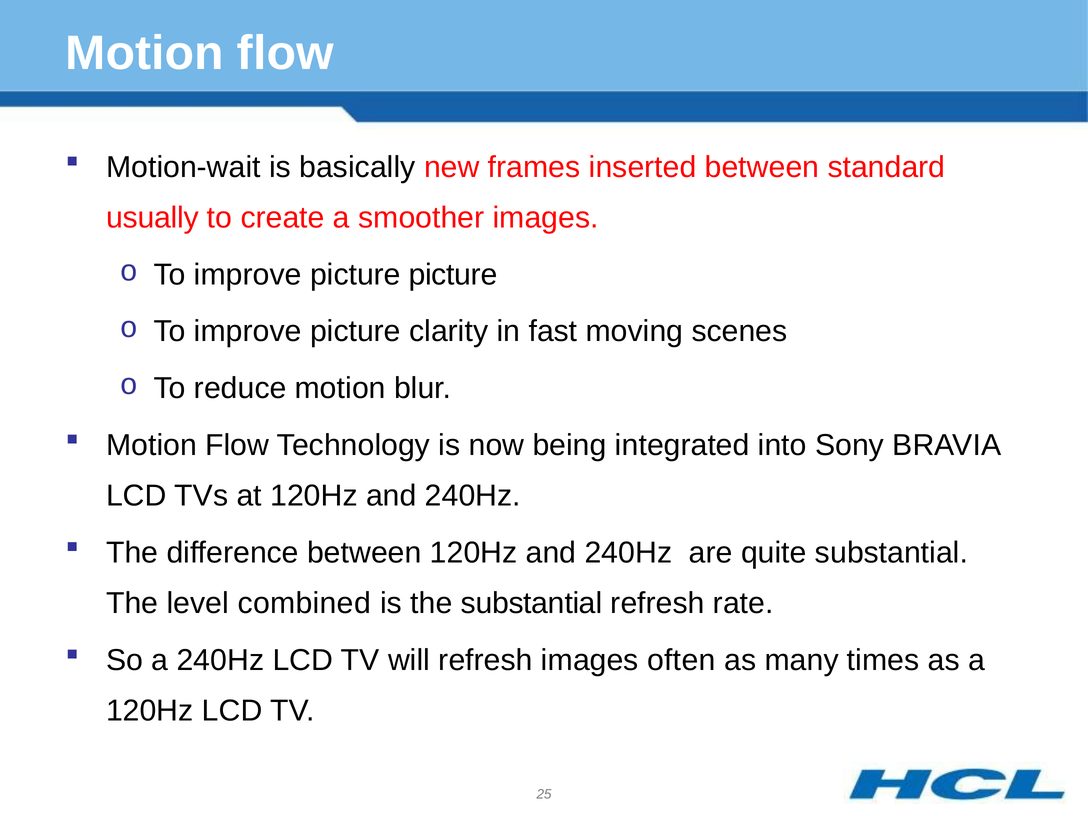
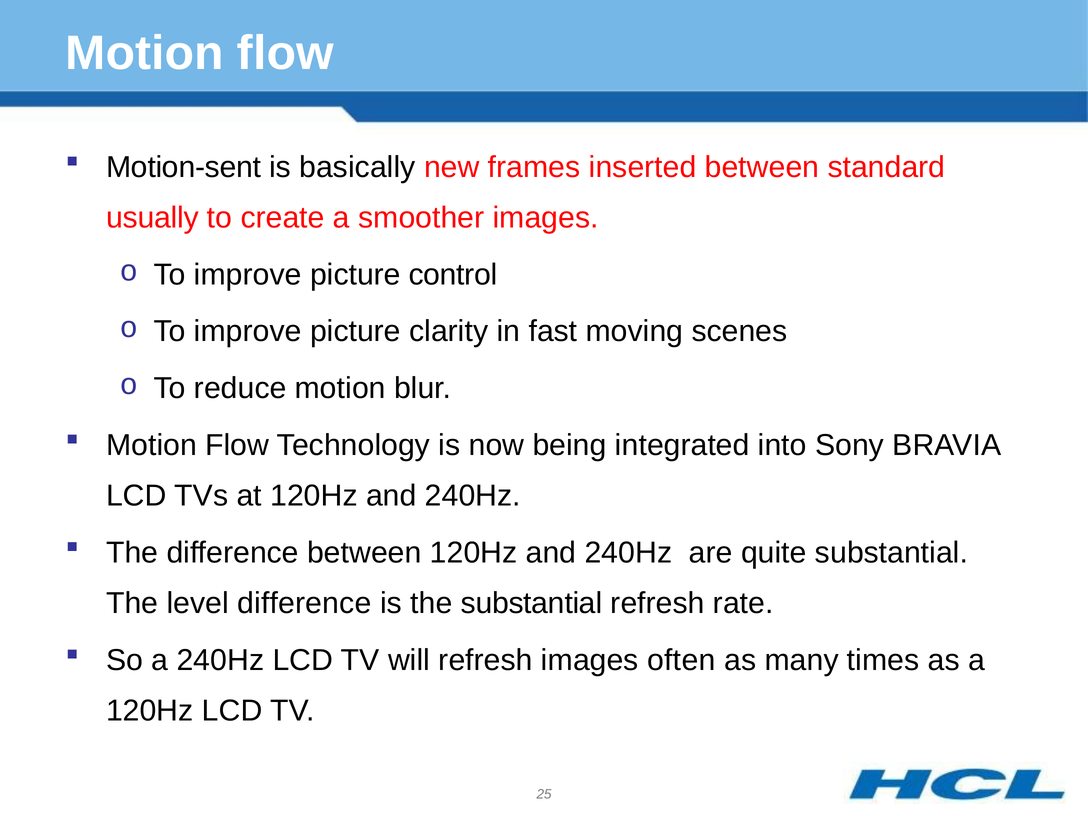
Motion-wait: Motion-wait -> Motion-sent (184, 167)
picture picture: picture -> control (453, 275)
level combined: combined -> difference (304, 603)
